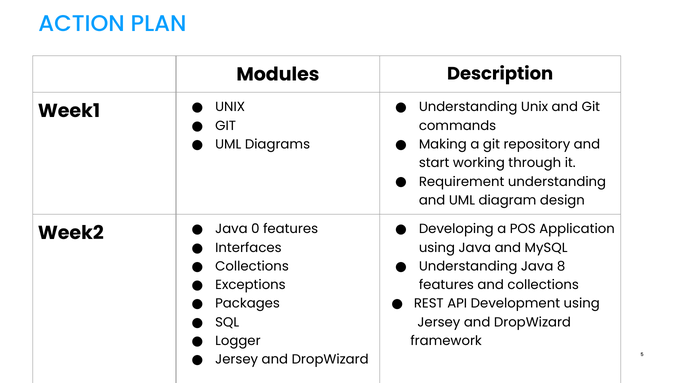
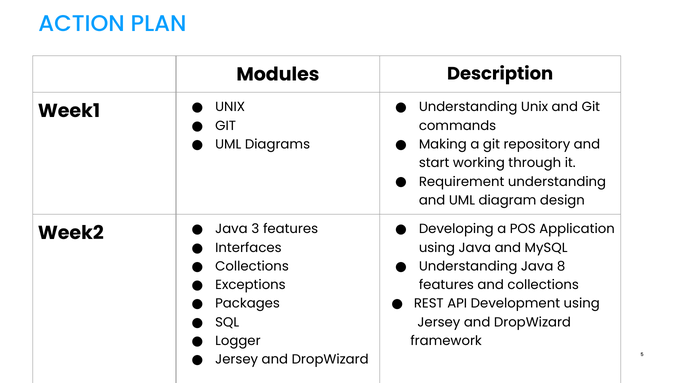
0: 0 -> 3 (255, 229)
